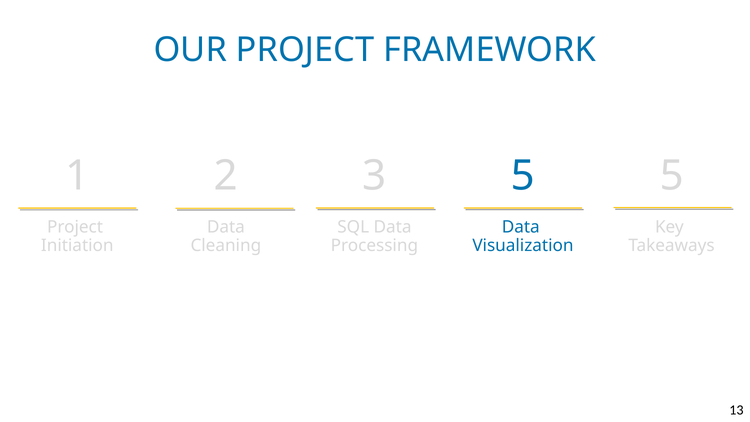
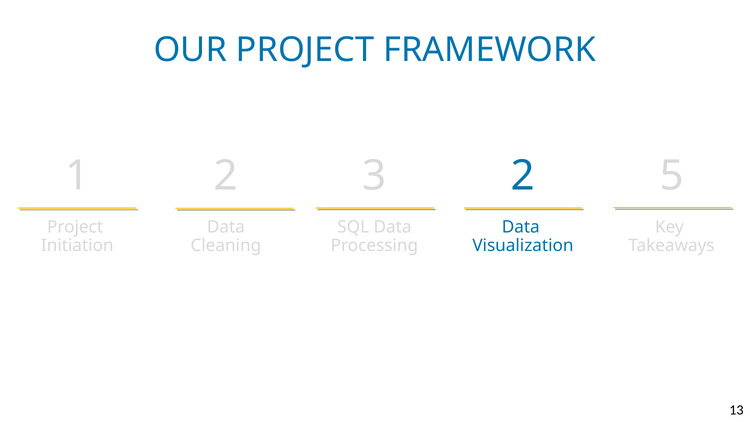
3 5: 5 -> 2 (523, 176)
